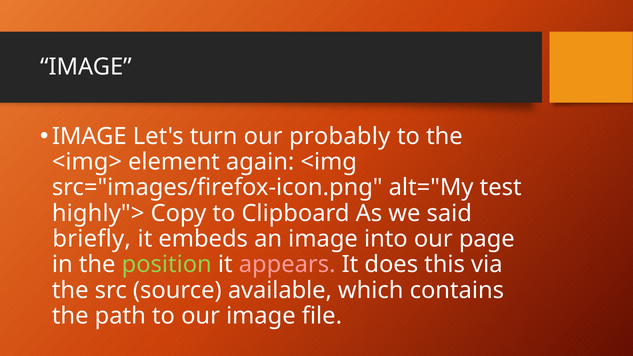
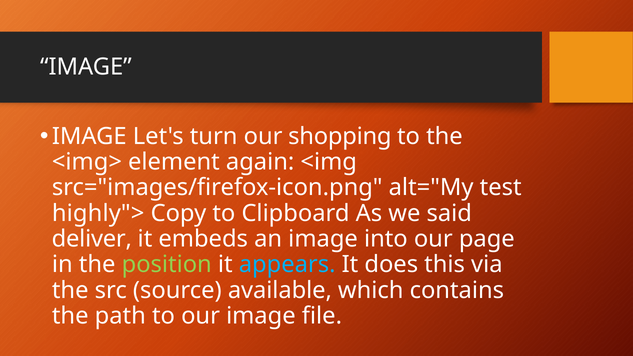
probably: probably -> shopping (340, 136)
briefly: briefly -> deliver (92, 239)
appears colour: pink -> light blue (287, 265)
